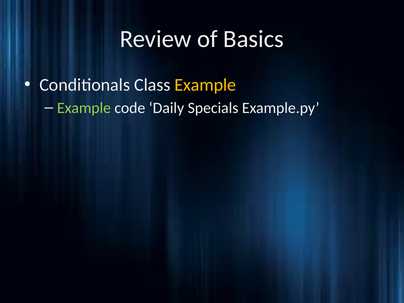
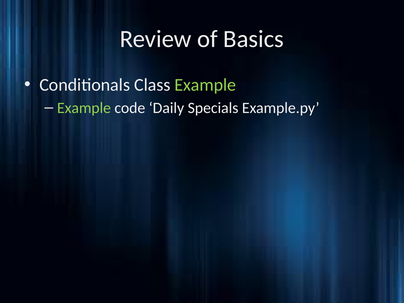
Example colour: yellow -> light green (205, 85)
